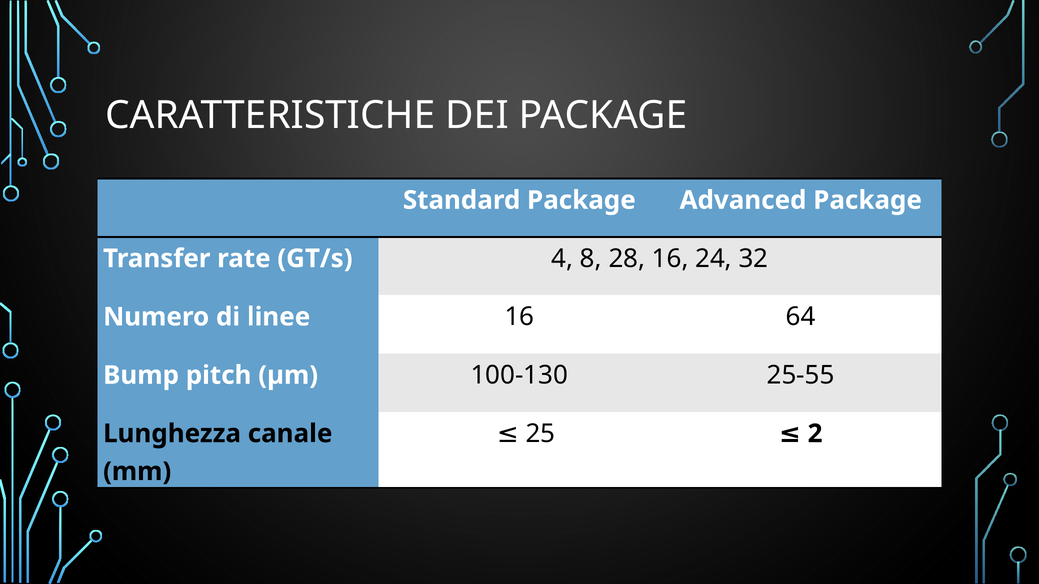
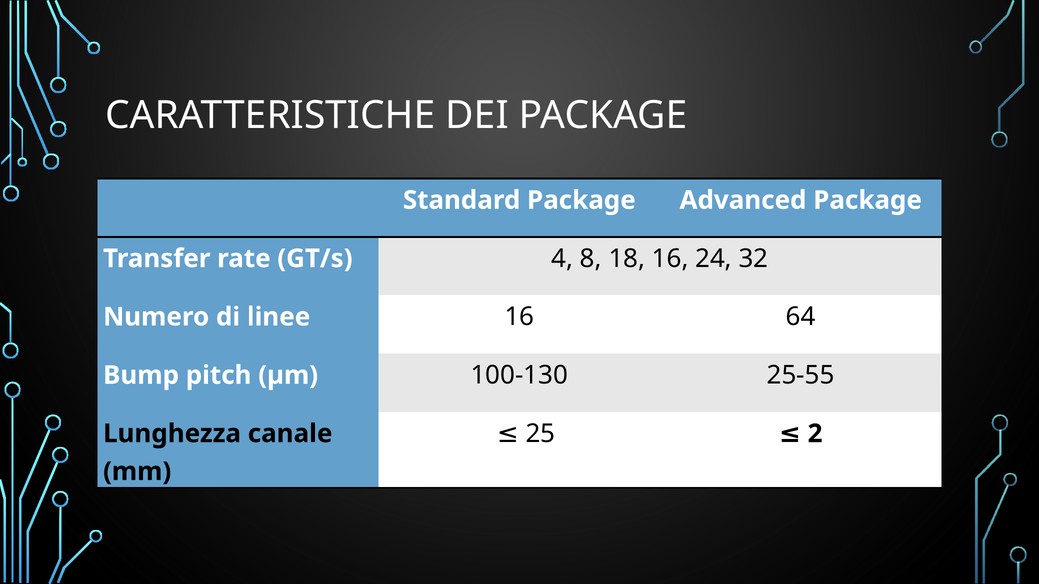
28: 28 -> 18 (627, 259)
